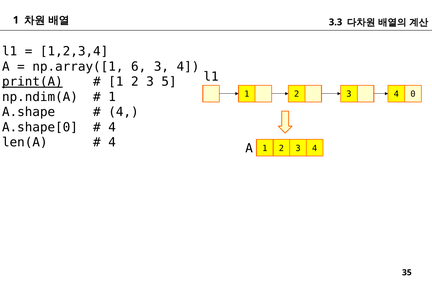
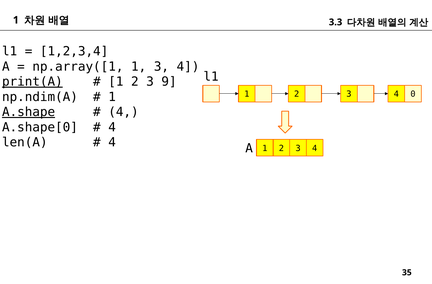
np.array([1 6: 6 -> 1 (139, 67)
5: 5 -> 9 (169, 82)
A.shape underline: none -> present (29, 112)
